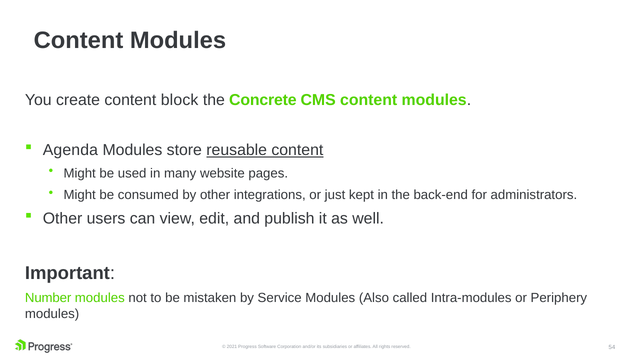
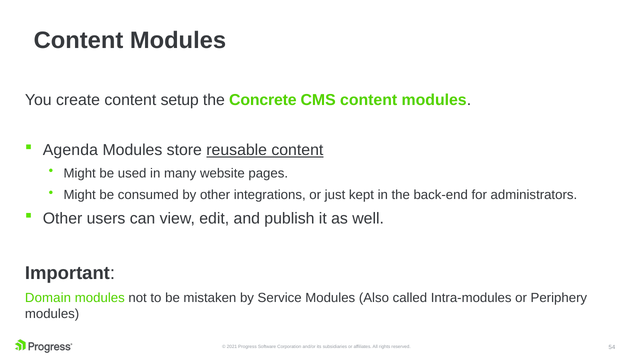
block: block -> setup (180, 100)
Number: Number -> Domain (48, 298)
